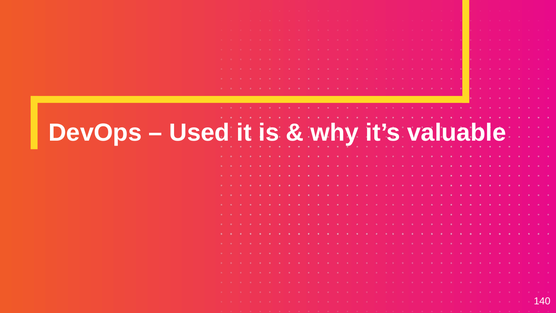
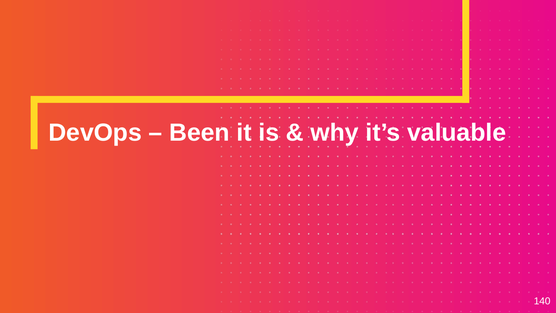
Used: Used -> Been (199, 133)
